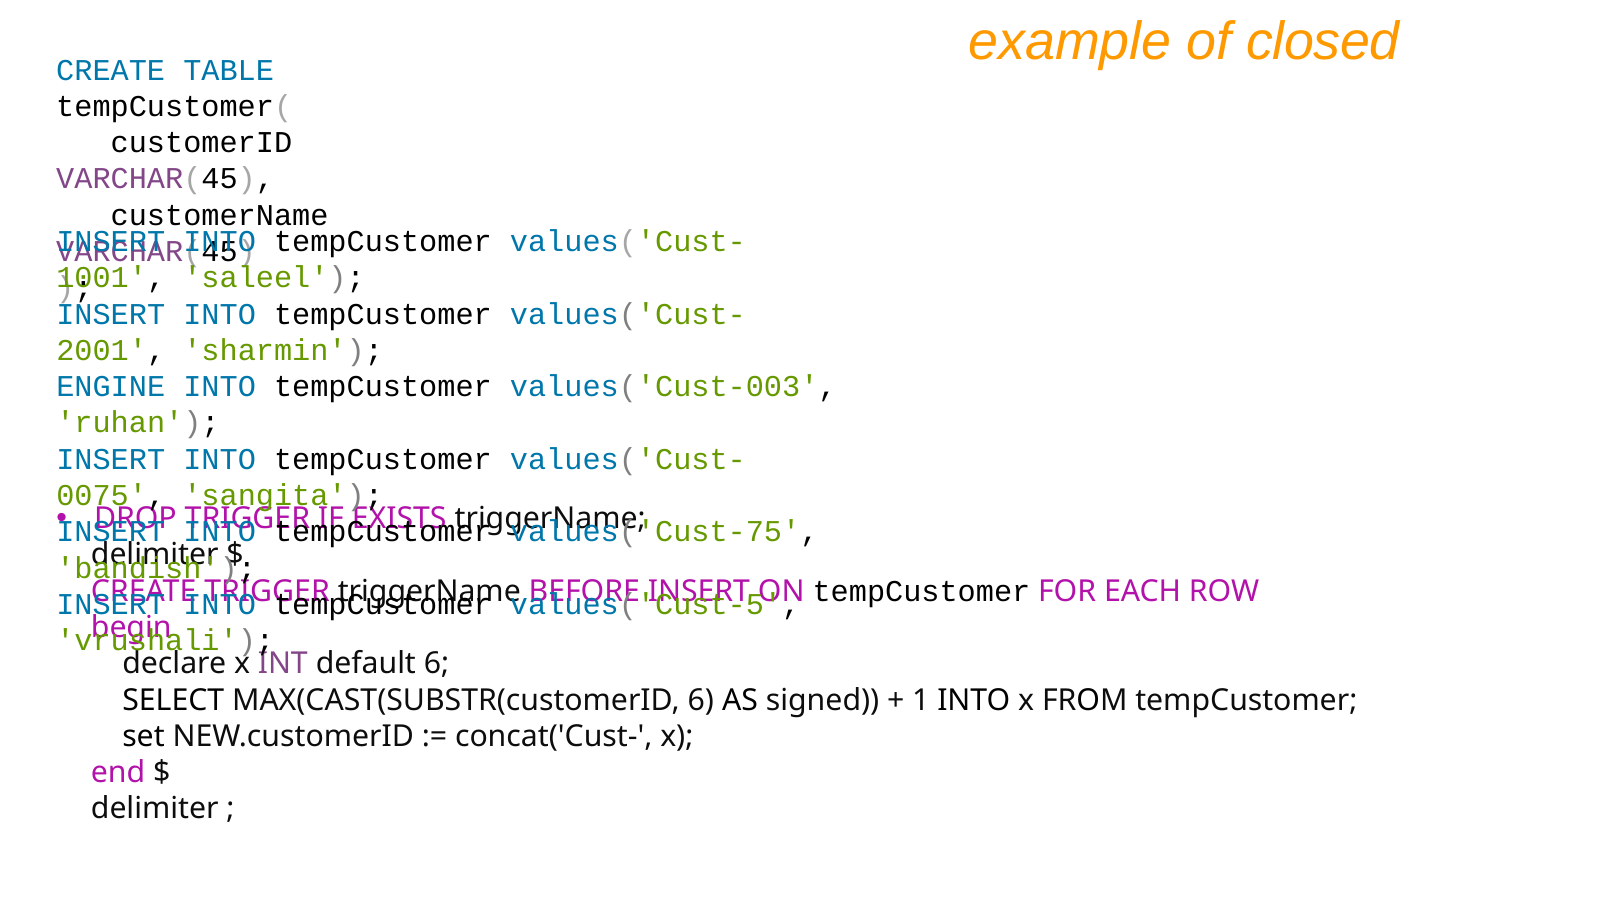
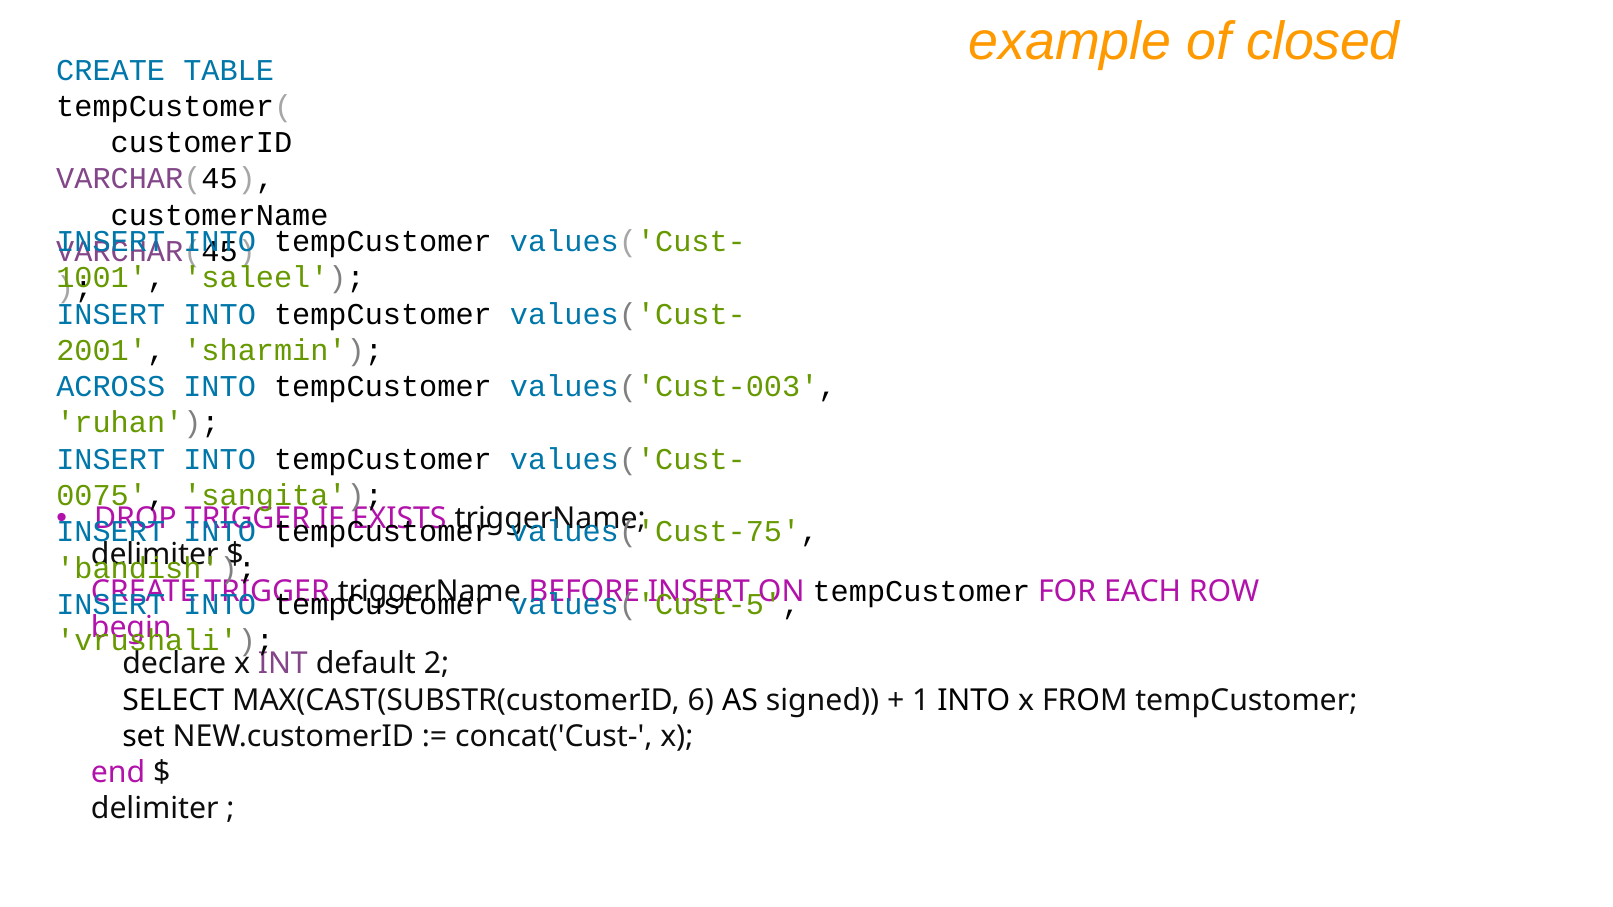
ENGINE: ENGINE -> ACROSS (111, 387)
default 6: 6 -> 2 (437, 664)
